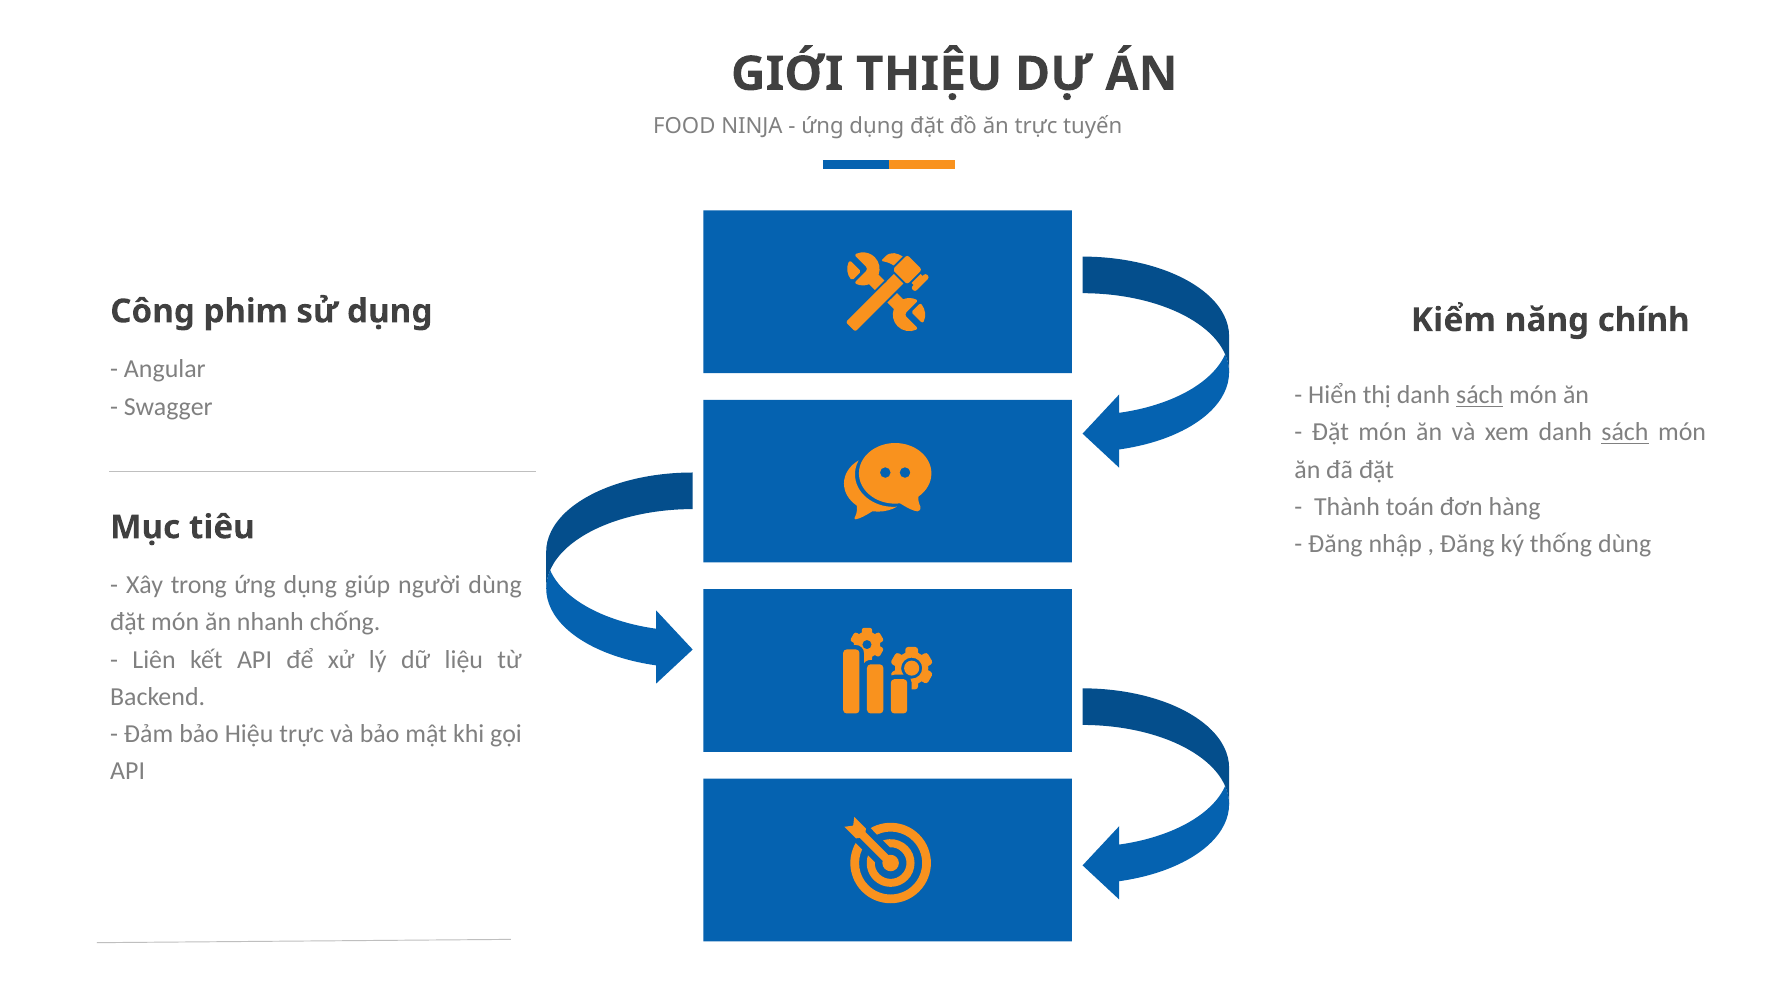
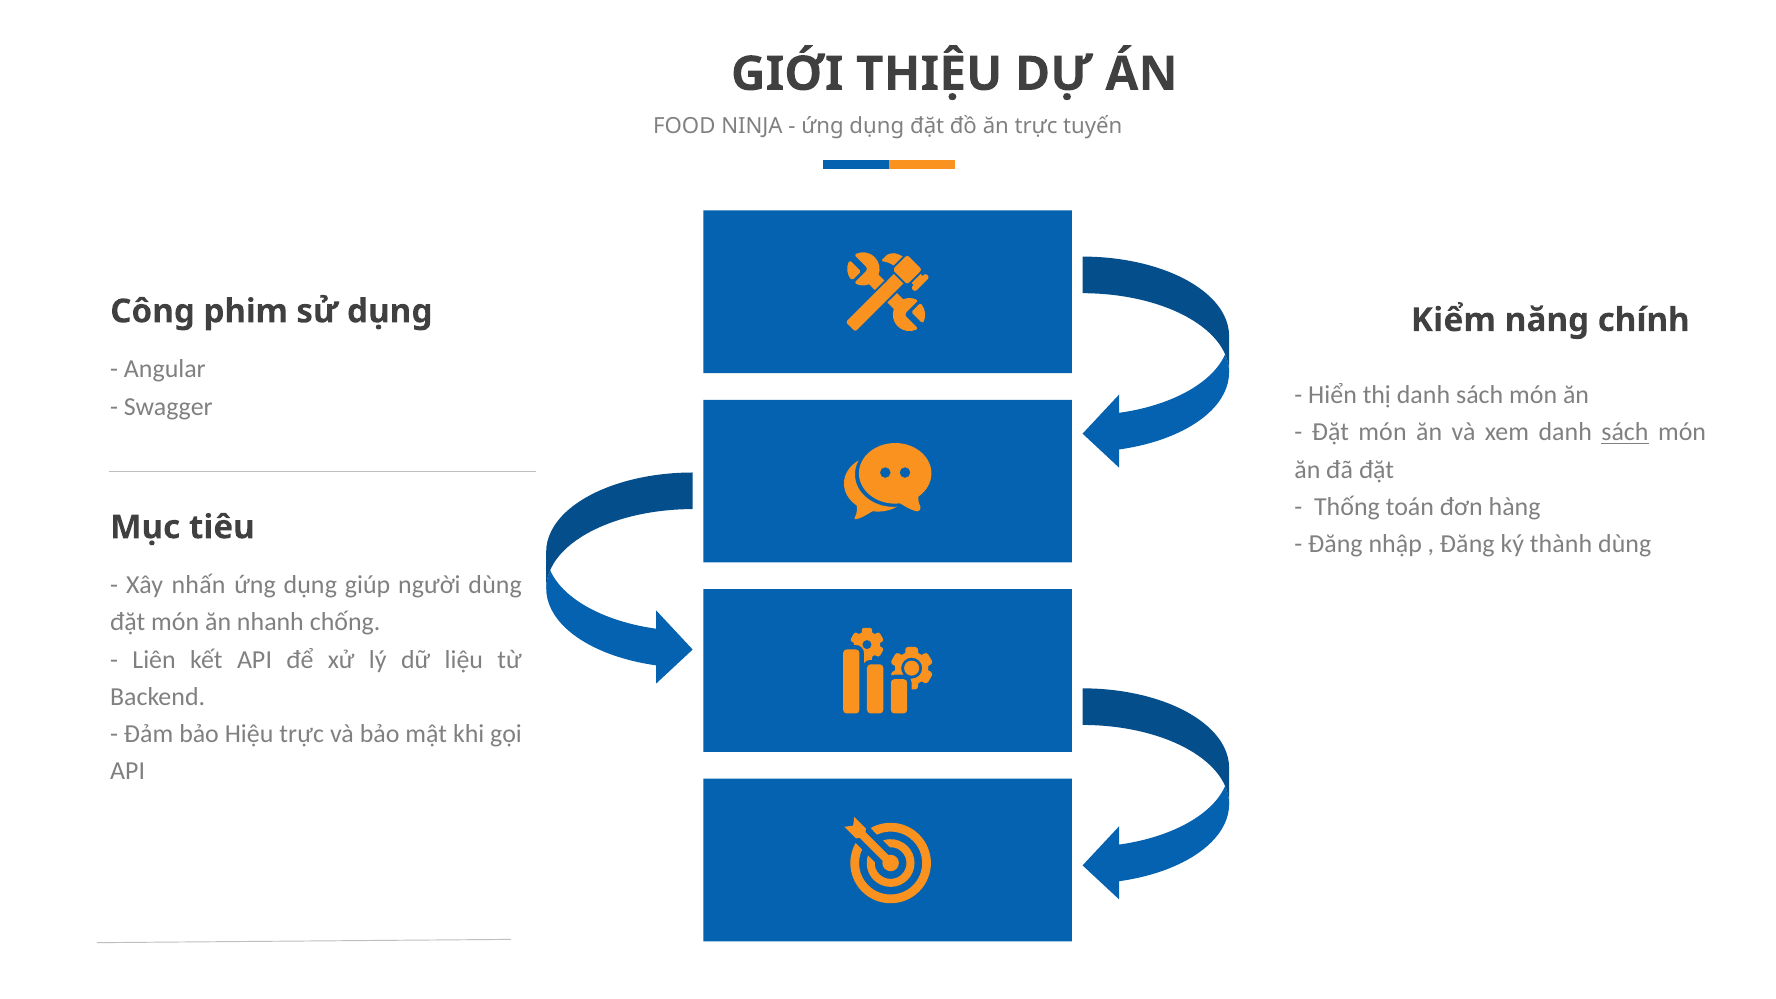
sách underline: present -> none (1480, 395)
Thành: Thành -> Thống (1347, 507)
thống: thống -> thành (1561, 544)
trong: trong -> nhấn (199, 585)
